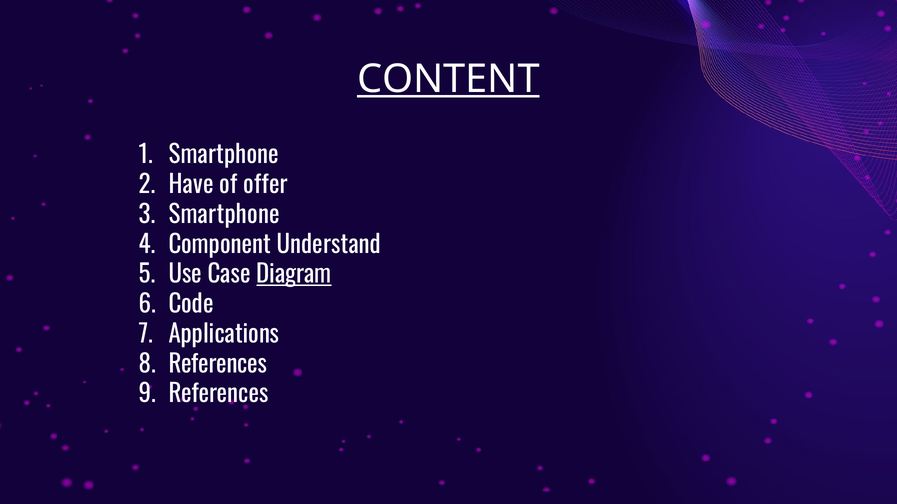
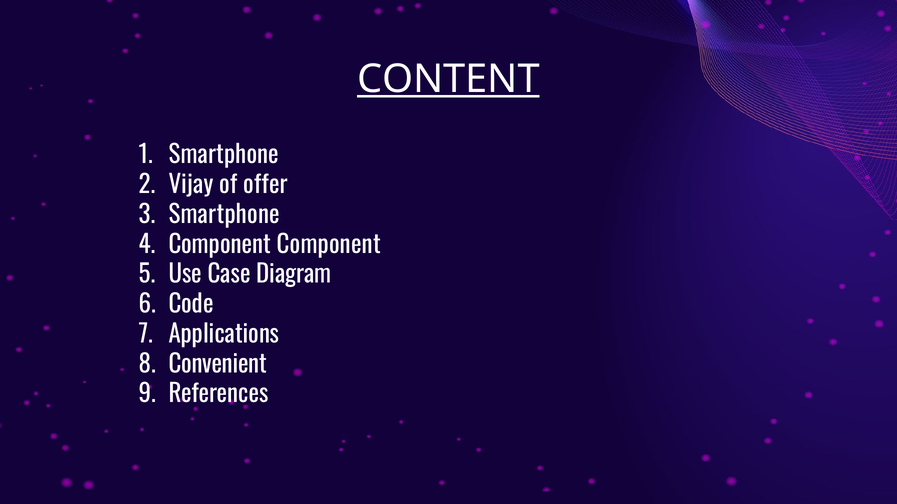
Have: Have -> Vijay (191, 185)
Component Understand: Understand -> Component (329, 245)
Diagram underline: present -> none (294, 275)
References: References -> Convenient (218, 365)
